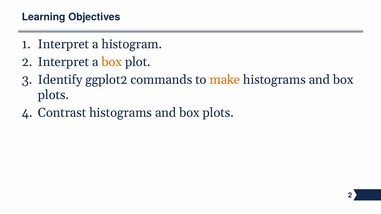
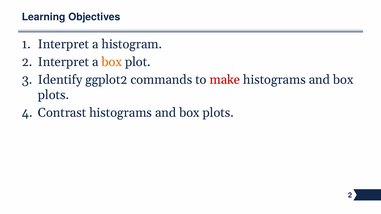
make colour: orange -> red (225, 80)
